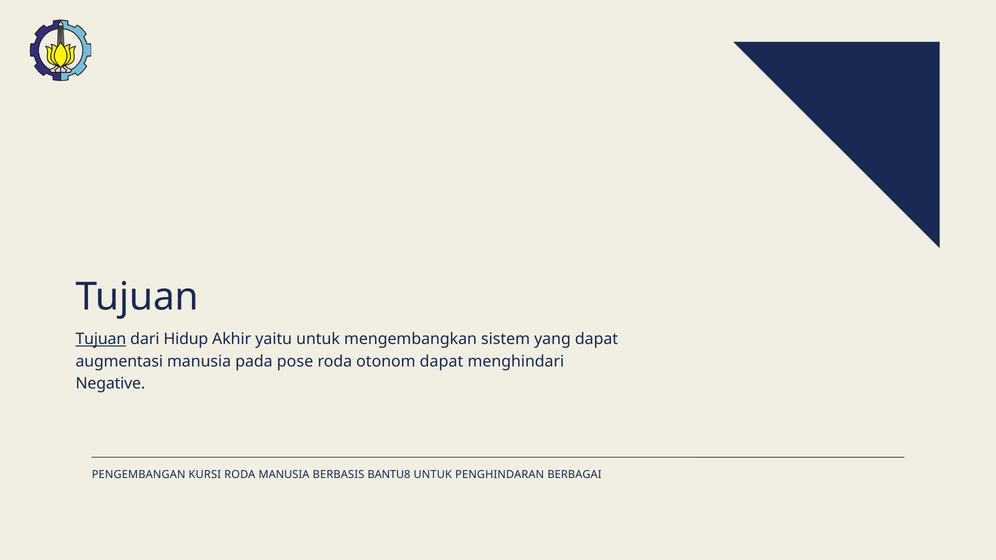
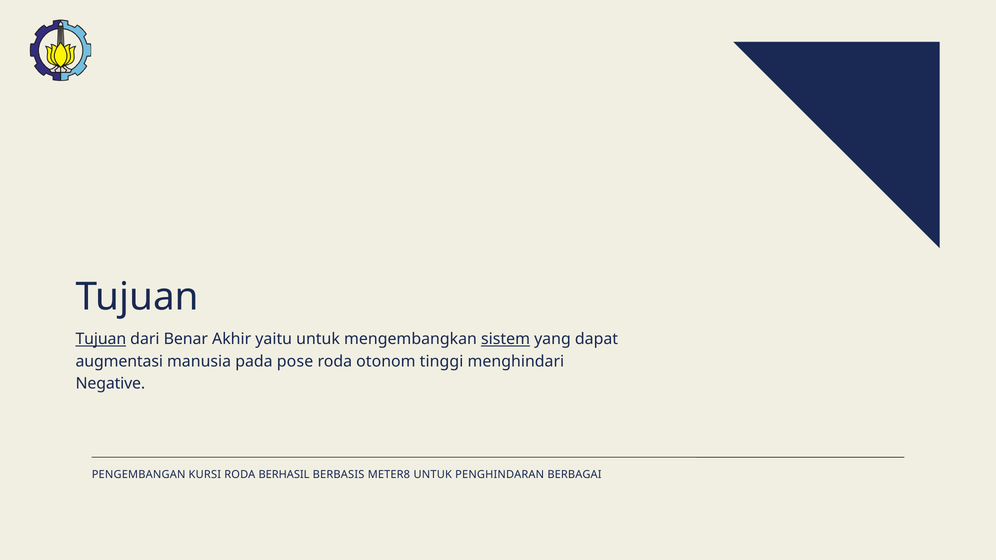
Hidup: Hidup -> Benar (186, 339)
sistem underline: none -> present (506, 339)
otonom dapat: dapat -> tinggi (442, 362)
RODA MANUSIA: MANUSIA -> BERHASIL (284, 475)
BANTU8: BANTU8 -> METER8 (389, 475)
